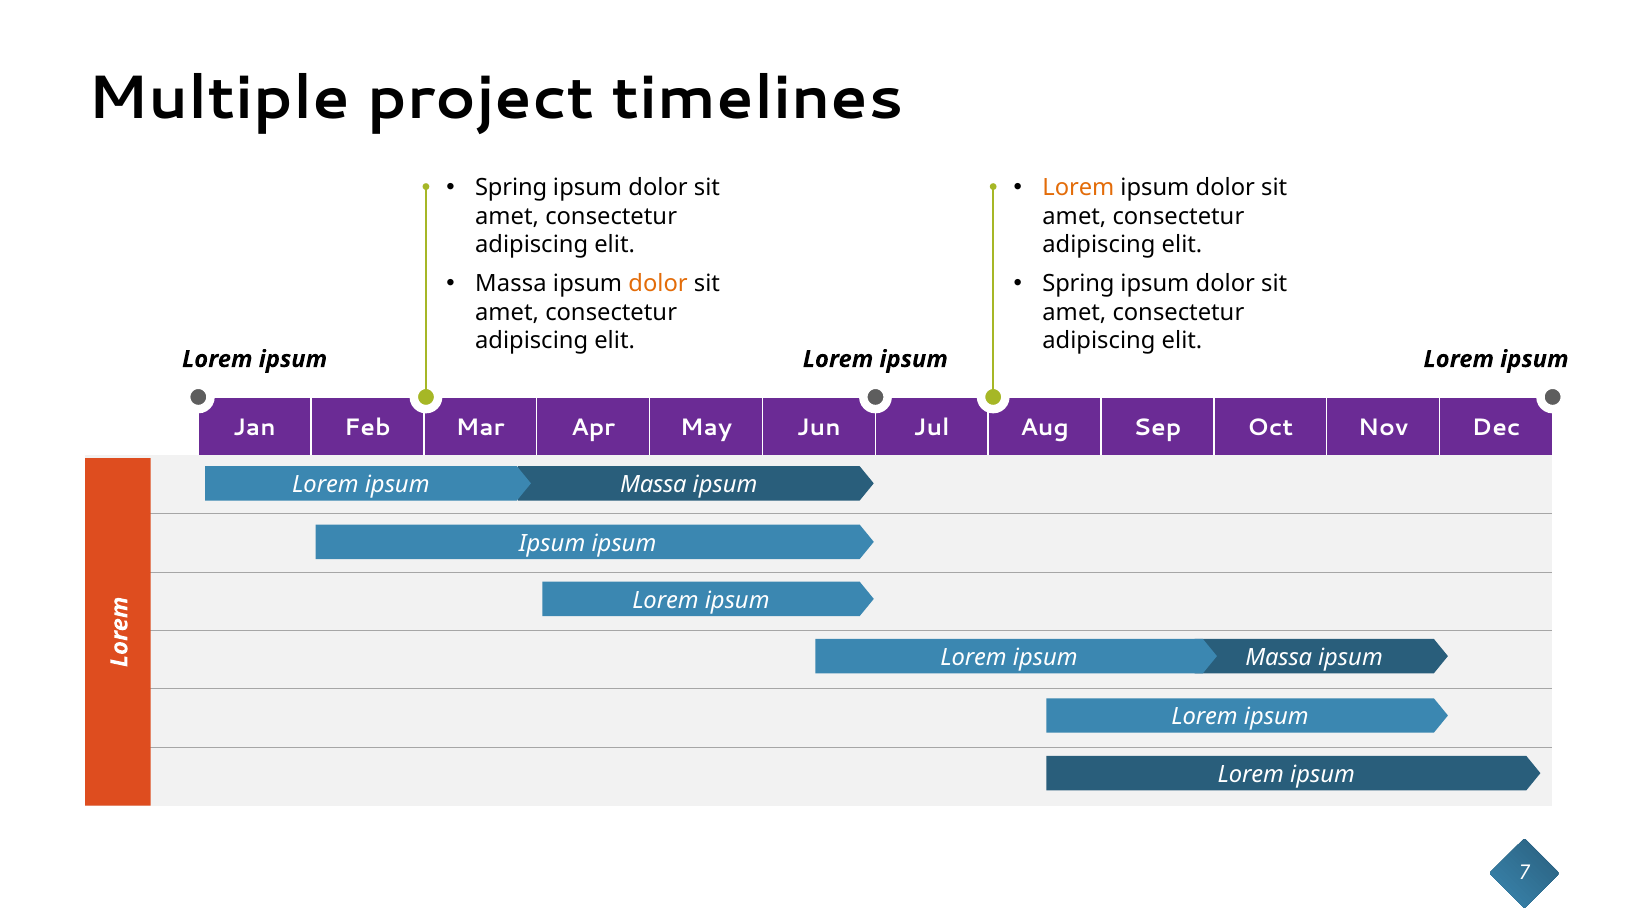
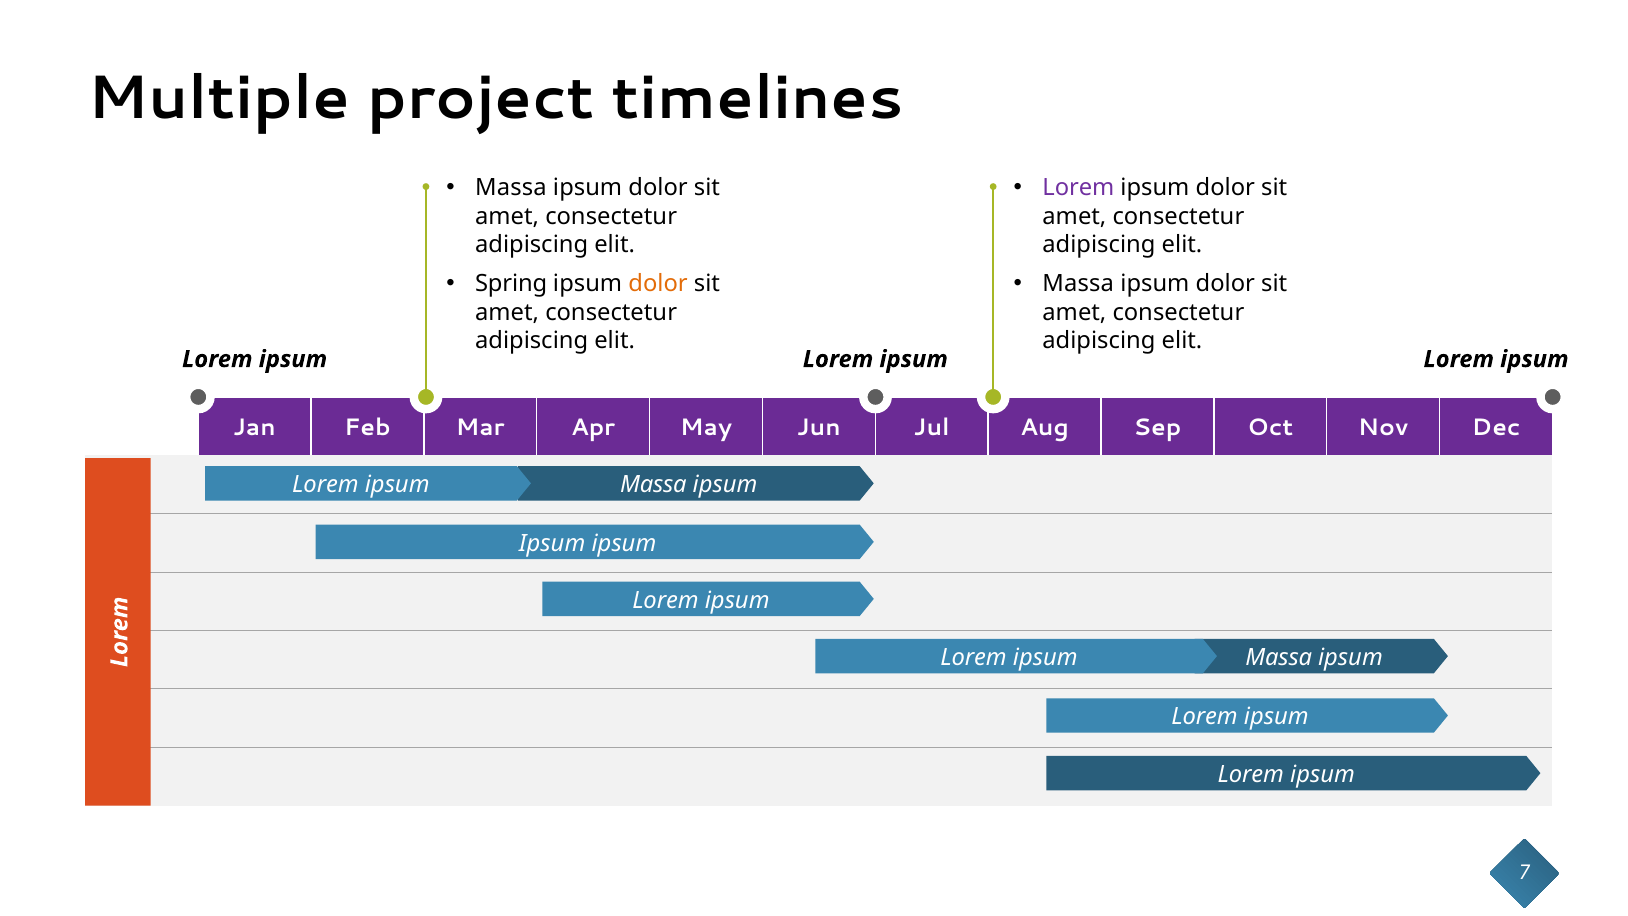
Spring: Spring -> Massa (511, 188)
Lorem colour: orange -> purple (1078, 188)
Massa: Massa -> Spring (511, 284)
Spring: Spring -> Massa (1078, 284)
